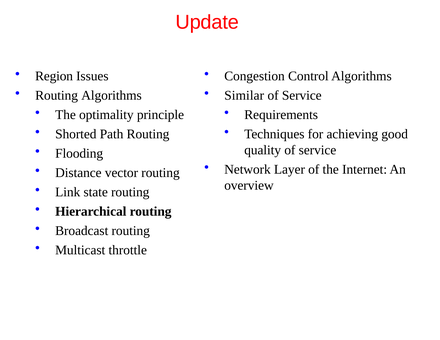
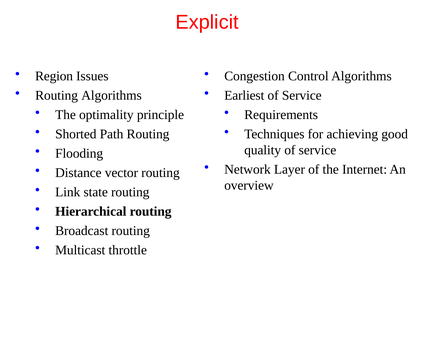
Update: Update -> Explicit (207, 22)
Similar: Similar -> Earliest (244, 96)
